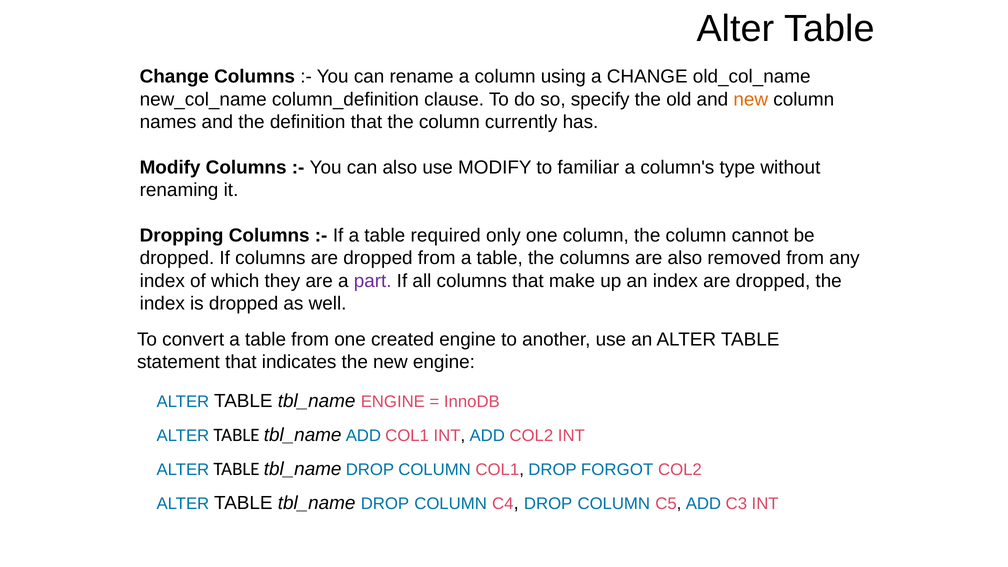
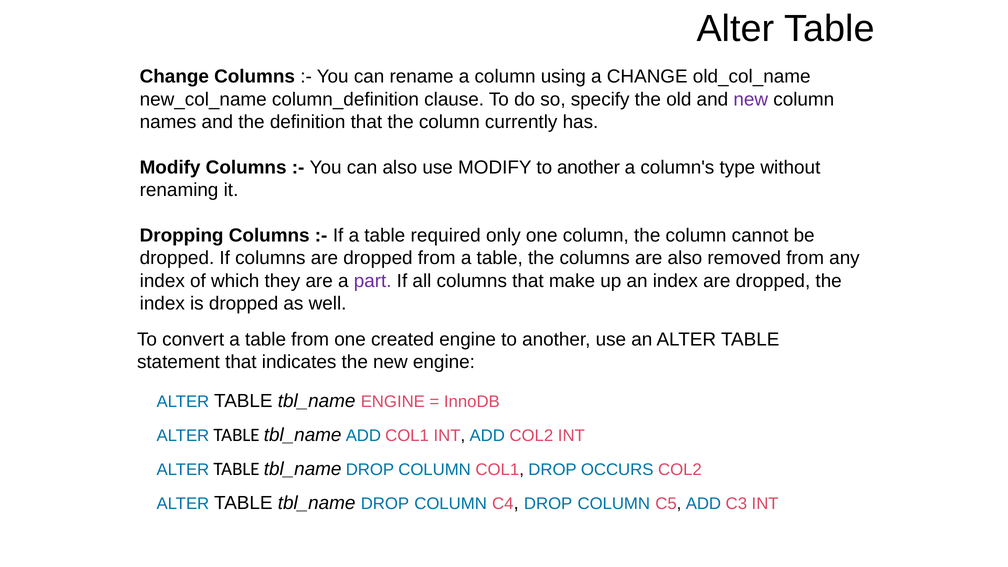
new colour: orange -> purple (751, 99)
MODIFY to familiar: familiar -> another (589, 167)
FORGOT: FORGOT -> OCCURS (617, 470)
